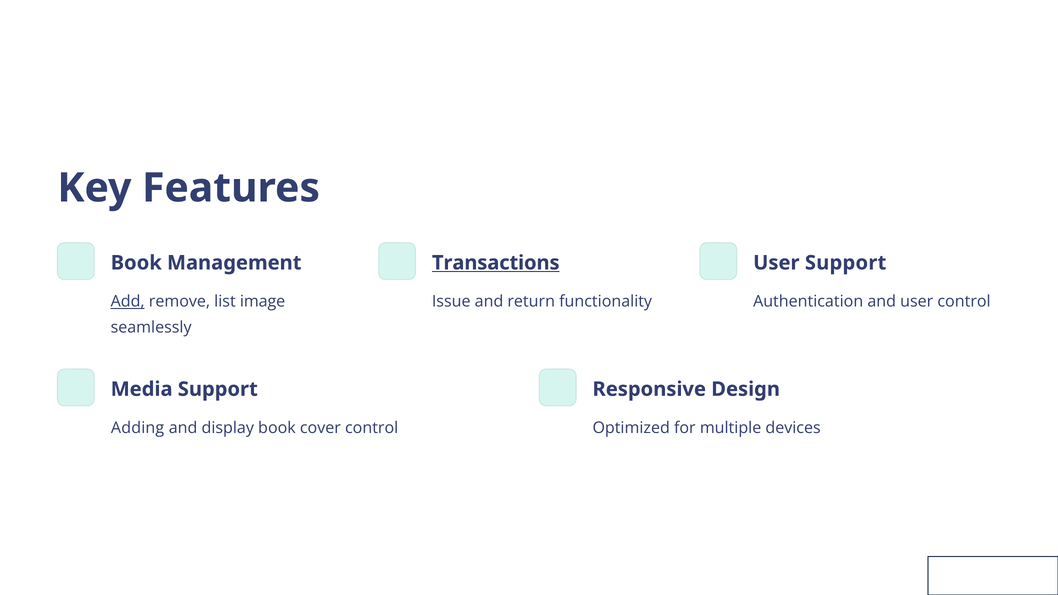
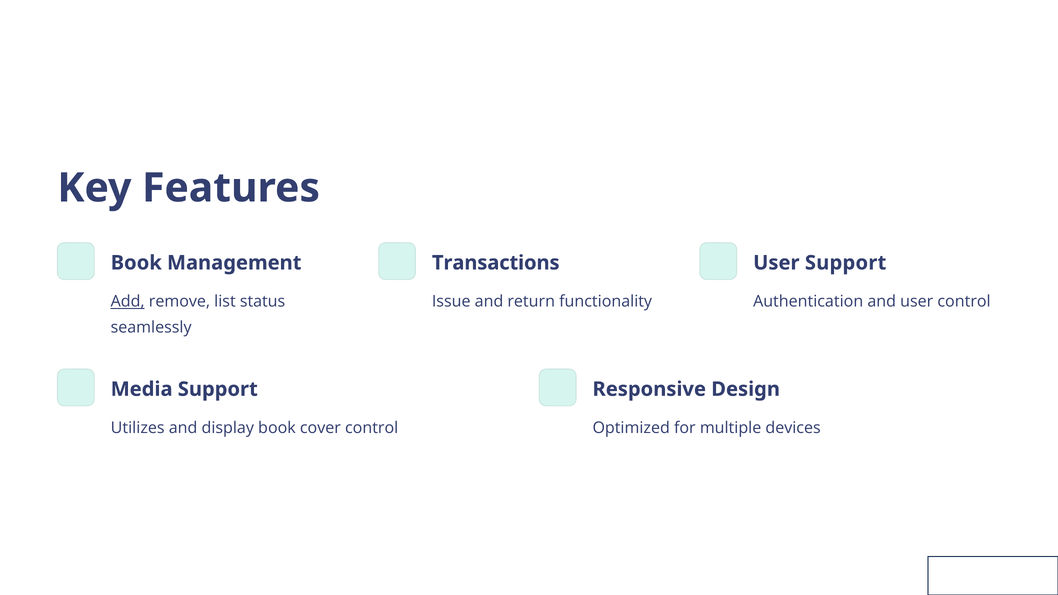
Transactions underline: present -> none (496, 263)
image: image -> status (263, 301)
Adding: Adding -> Utilizes (138, 428)
